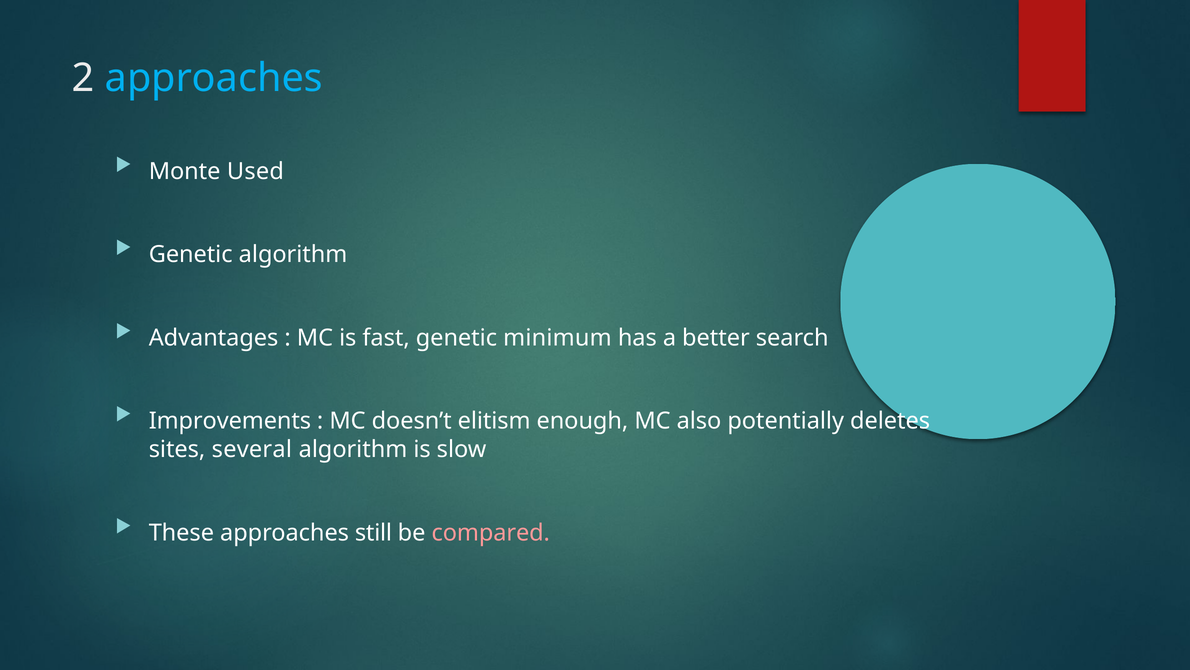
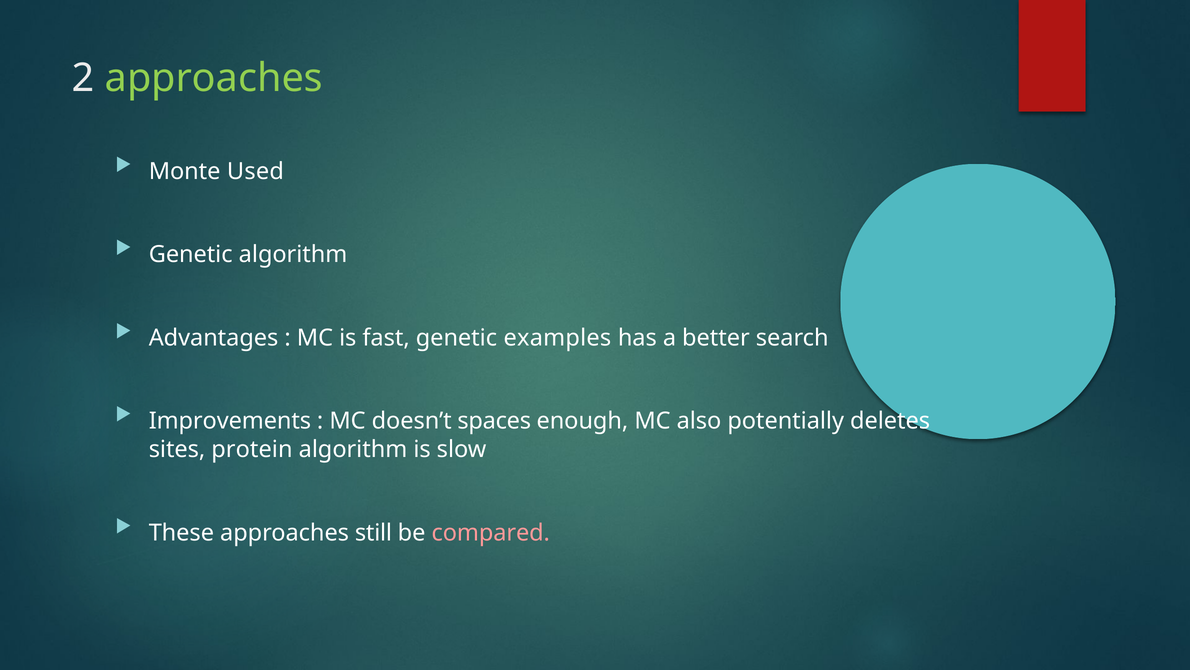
approaches colour: light blue -> light green (214, 78)
minimum: minimum -> examples (557, 337)
elitism: elitism -> spaces (494, 420)
several: several -> protein (252, 449)
